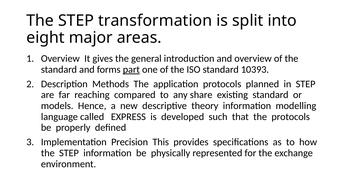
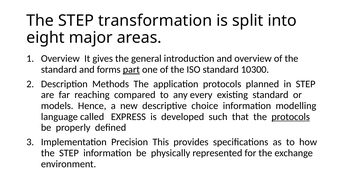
10393: 10393 -> 10300 (255, 69)
share: share -> every (201, 95)
theory: theory -> choice (205, 106)
protocols underline: none -> present (291, 116)
